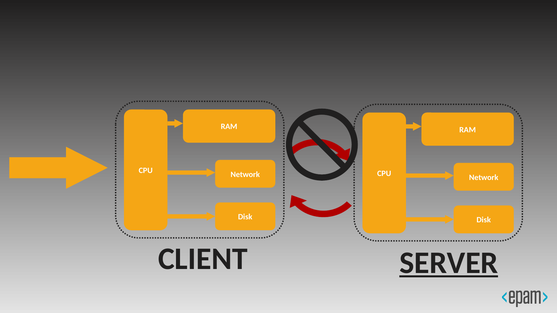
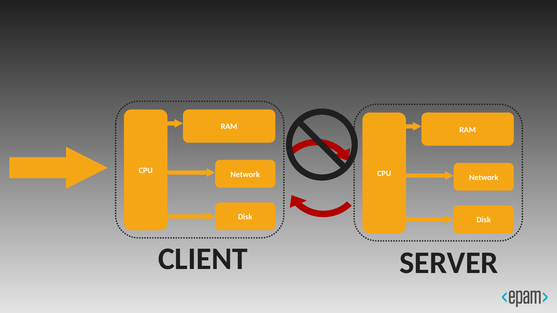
SERVER underline: present -> none (449, 263)
